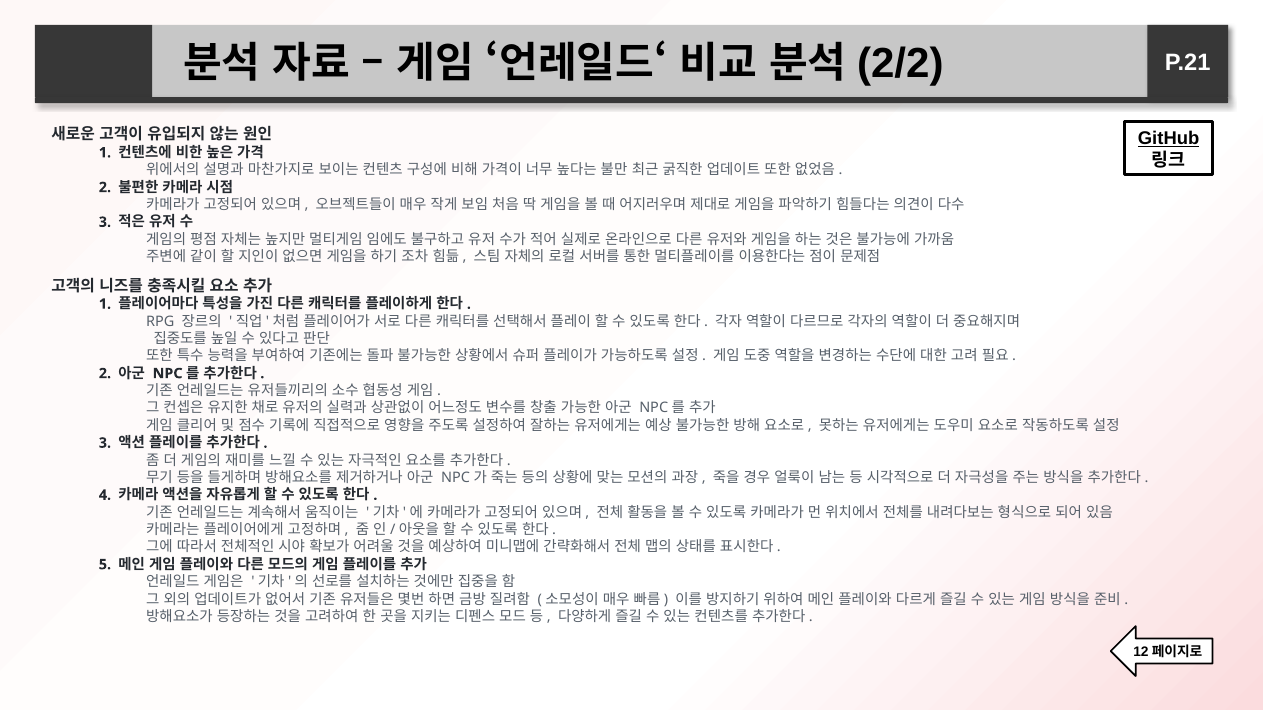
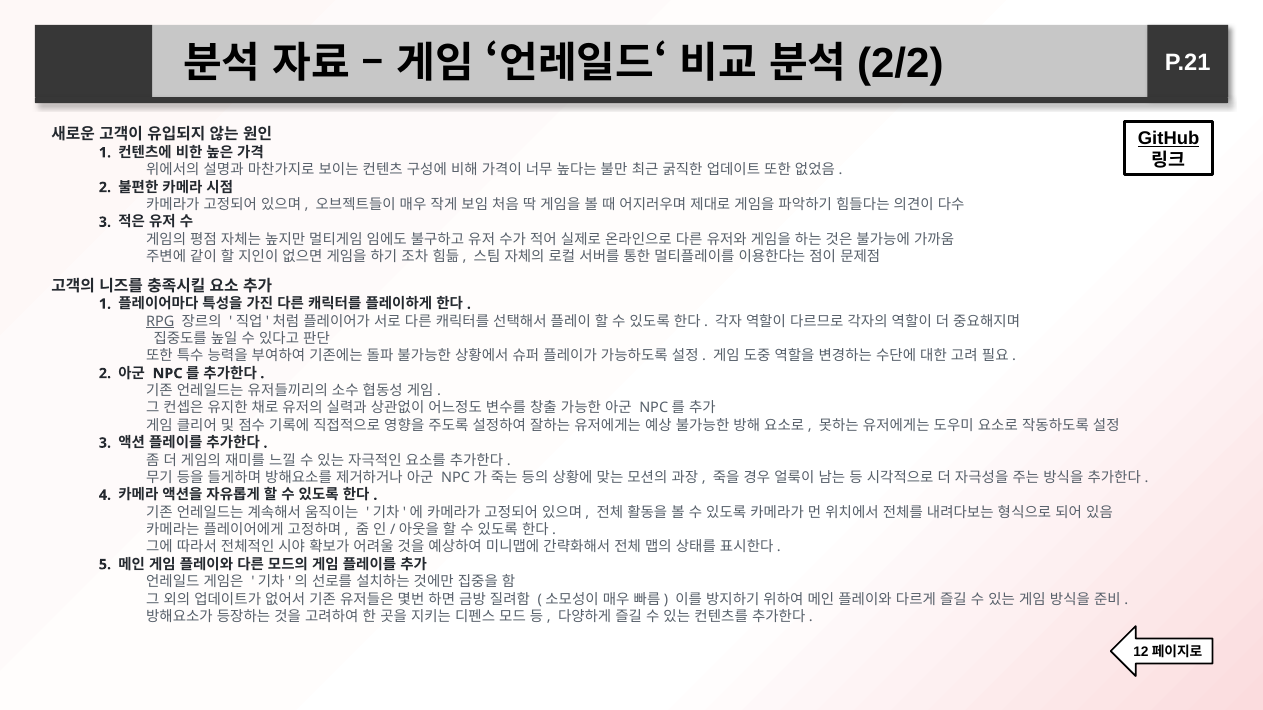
RPG underline: none -> present (160, 322)
